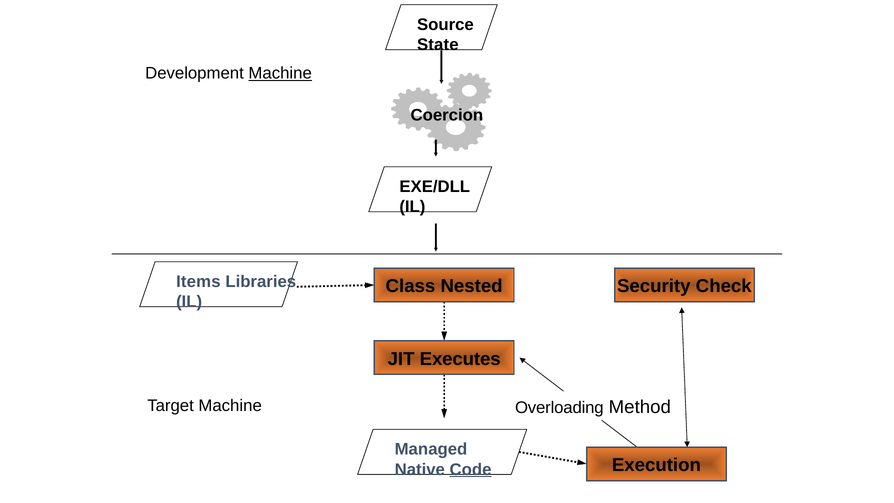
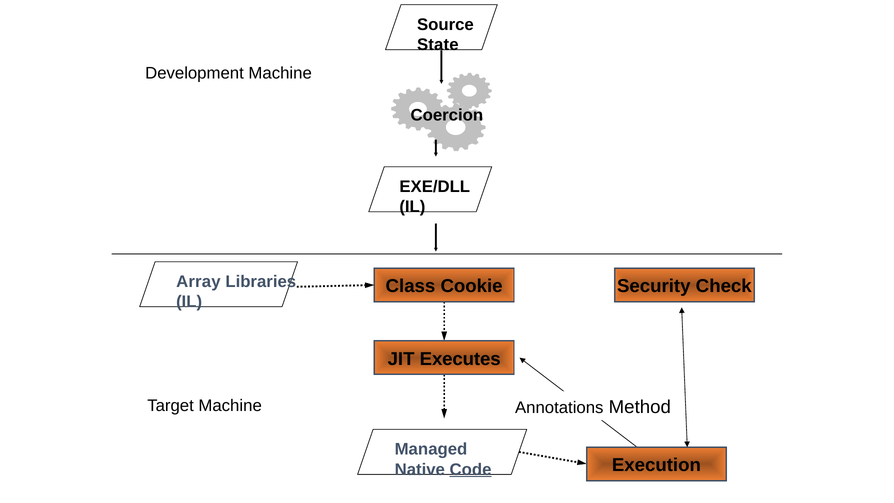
Machine underline: present -> none (280, 73)
Items: Items -> Array (198, 282)
Nested: Nested -> Cookie (472, 286)
Overloading: Overloading -> Annotations (559, 408)
